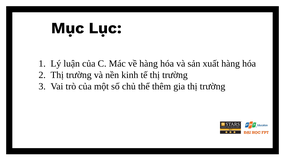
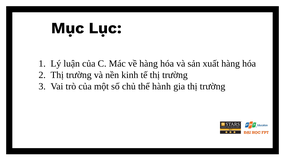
thêm: thêm -> hành (161, 87)
